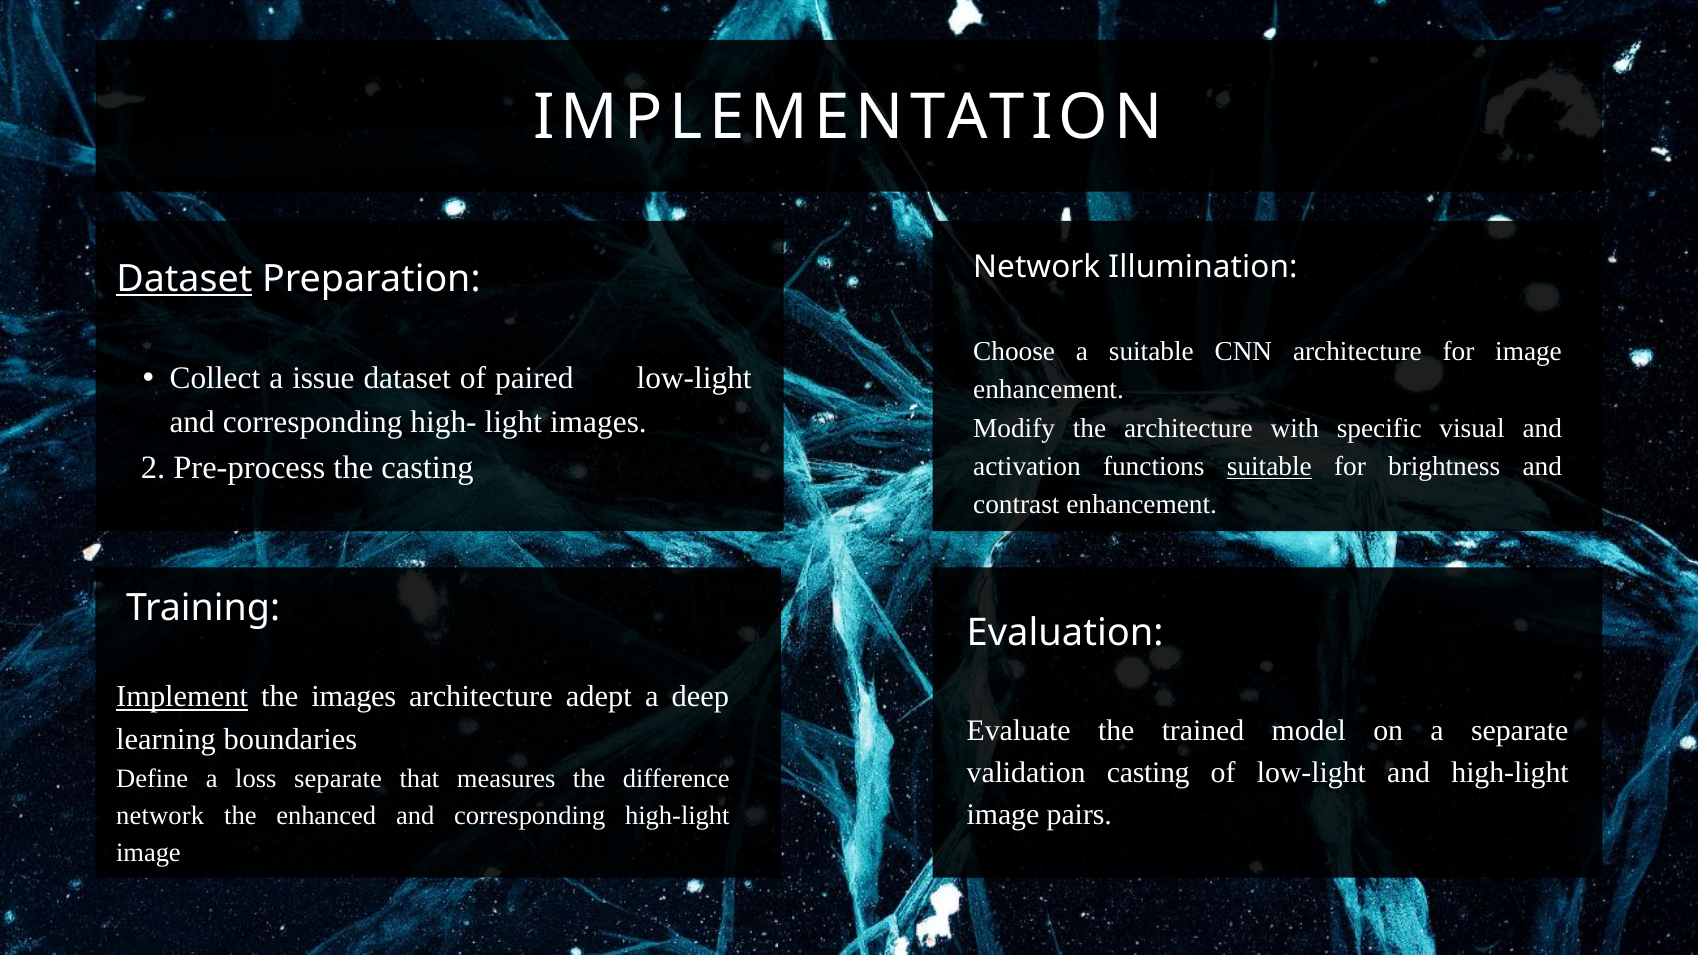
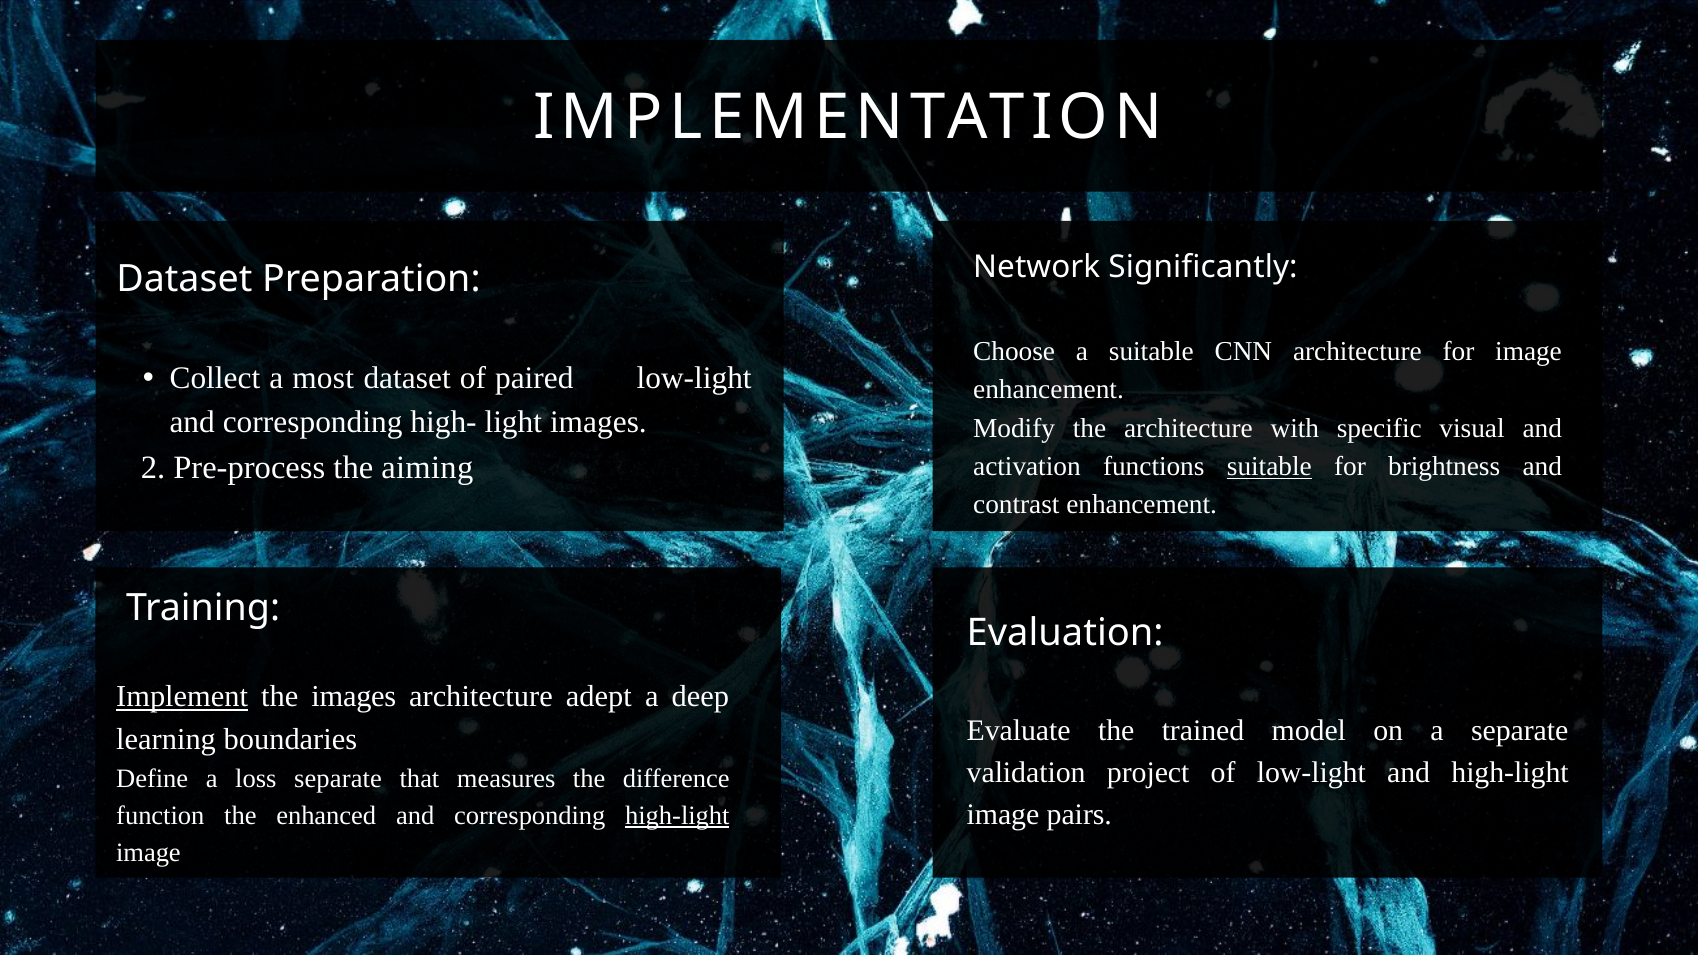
Illumination: Illumination -> Significantly (1203, 267)
Dataset underline: present -> none (184, 279)
issue: issue -> most (323, 379)
the casting: casting -> aiming (427, 467)
validation casting: casting -> project (1148, 773)
network: network -> function (160, 816)
high-light underline: none -> present (677, 816)
